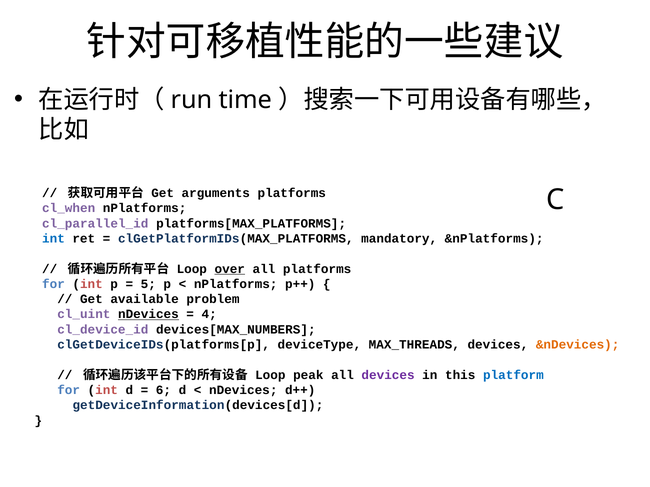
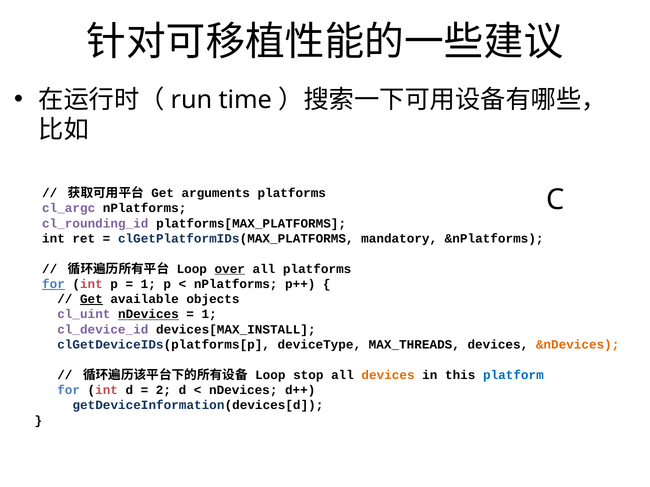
cl_when: cl_when -> cl_argc (69, 208)
cl_parallel_id: cl_parallel_id -> cl_rounding_id (95, 224)
int colour: blue -> black (53, 239)
for underline: none -> present (53, 284)
5: 5 -> 1 (148, 284)
Get underline: none -> present (91, 299)
problem: problem -> objects (213, 299)
4: 4 -> 1 (209, 315)
devices[MAX_NUMBERS: devices[MAX_NUMBERS -> devices[MAX_INSTALL (236, 330)
peak: peak -> stop (308, 375)
devices colour: purple -> orange (388, 375)
6: 6 -> 2 (163, 391)
